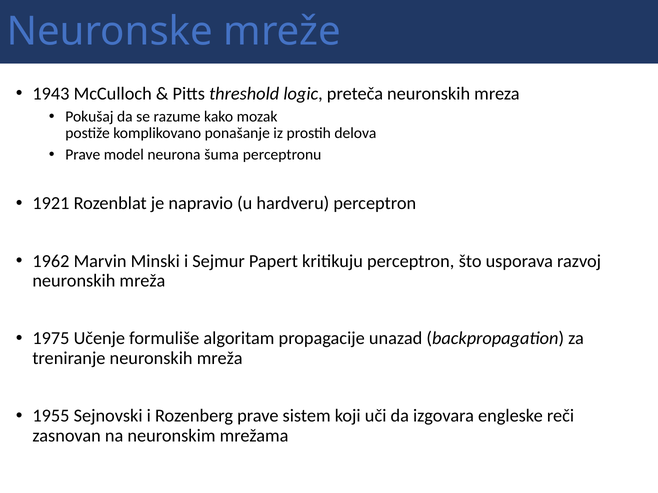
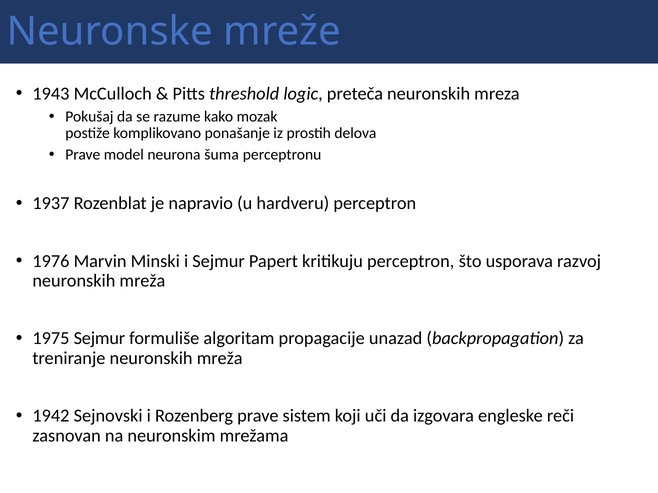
1921: 1921 -> 1937 (51, 204)
1962: 1962 -> 1976 (51, 261)
1975 Učenje: Učenje -> Sejmur (99, 339)
1955: 1955 -> 1942 (51, 416)
